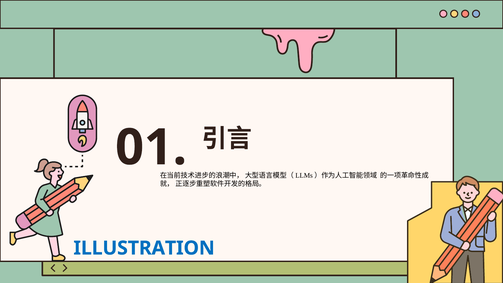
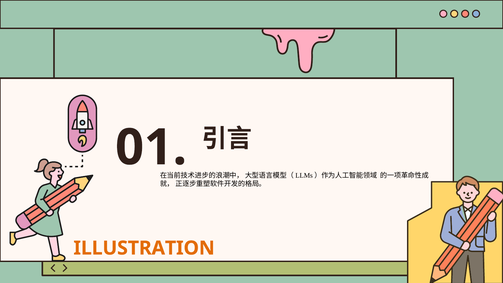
ILLUSTRATION colour: blue -> orange (144, 248)
